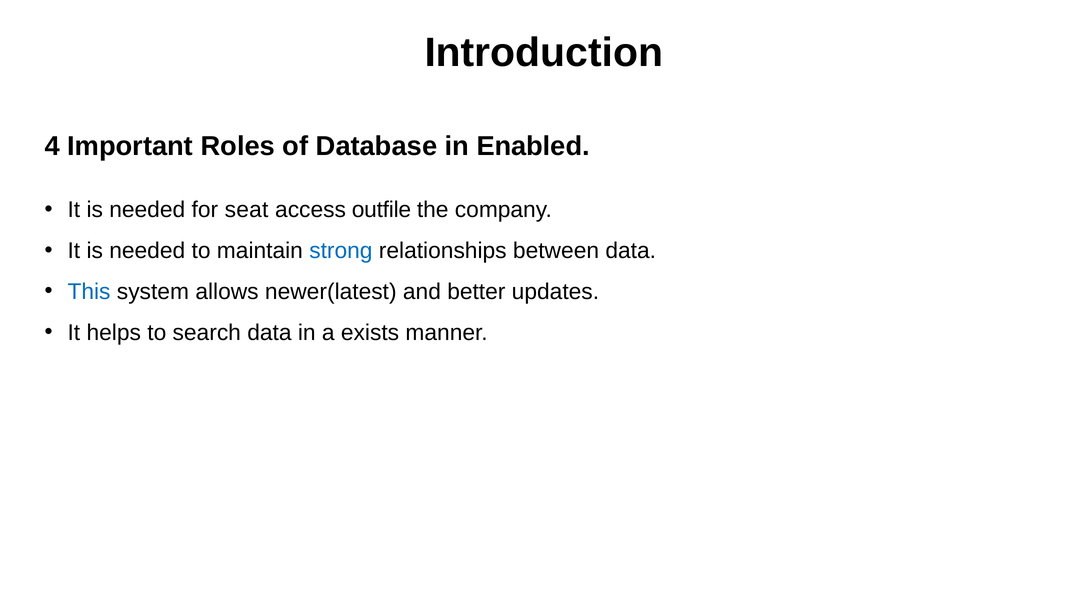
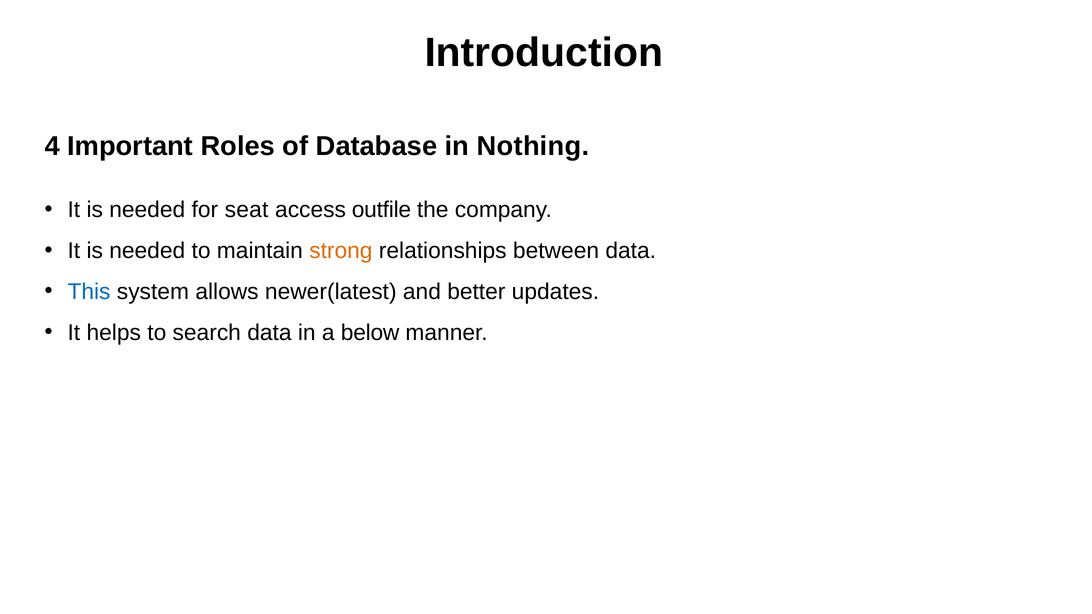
Enabled: Enabled -> Nothing (533, 146)
strong colour: blue -> orange (341, 251)
exists: exists -> below (370, 333)
